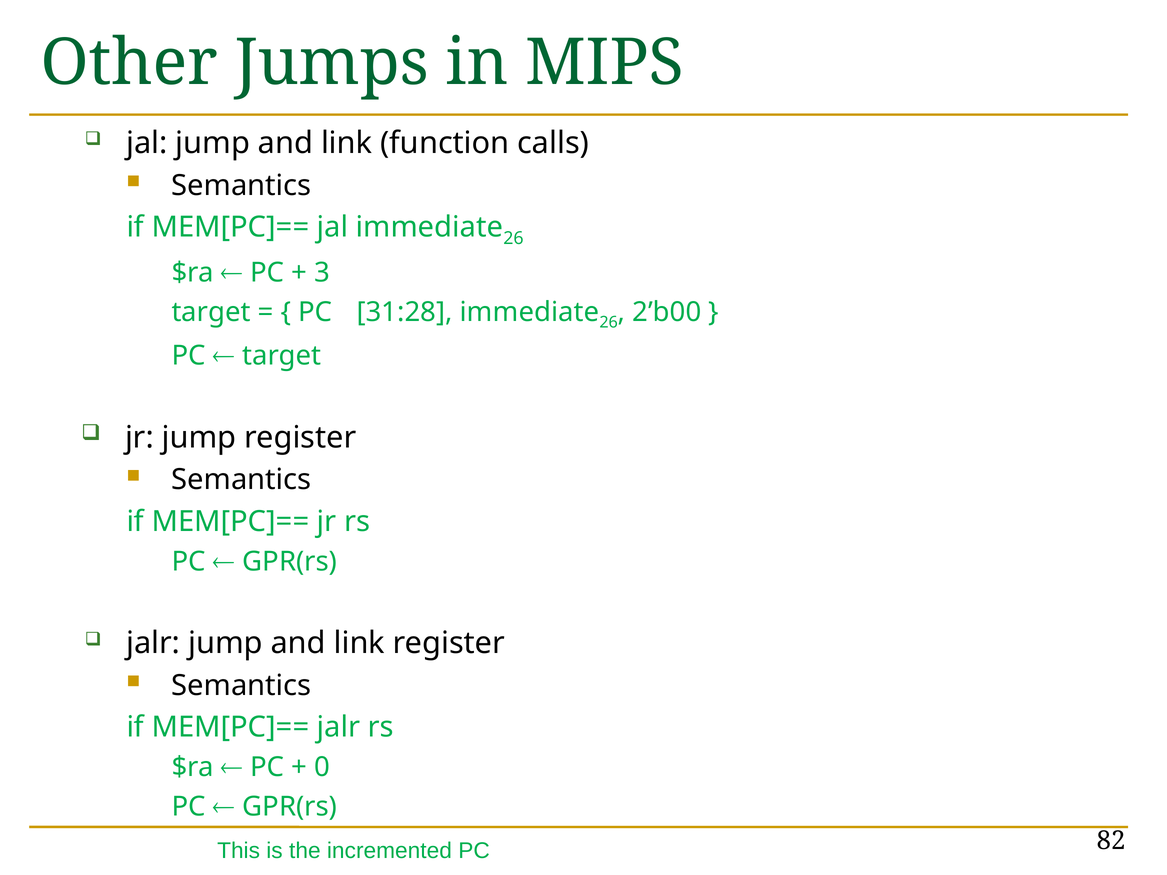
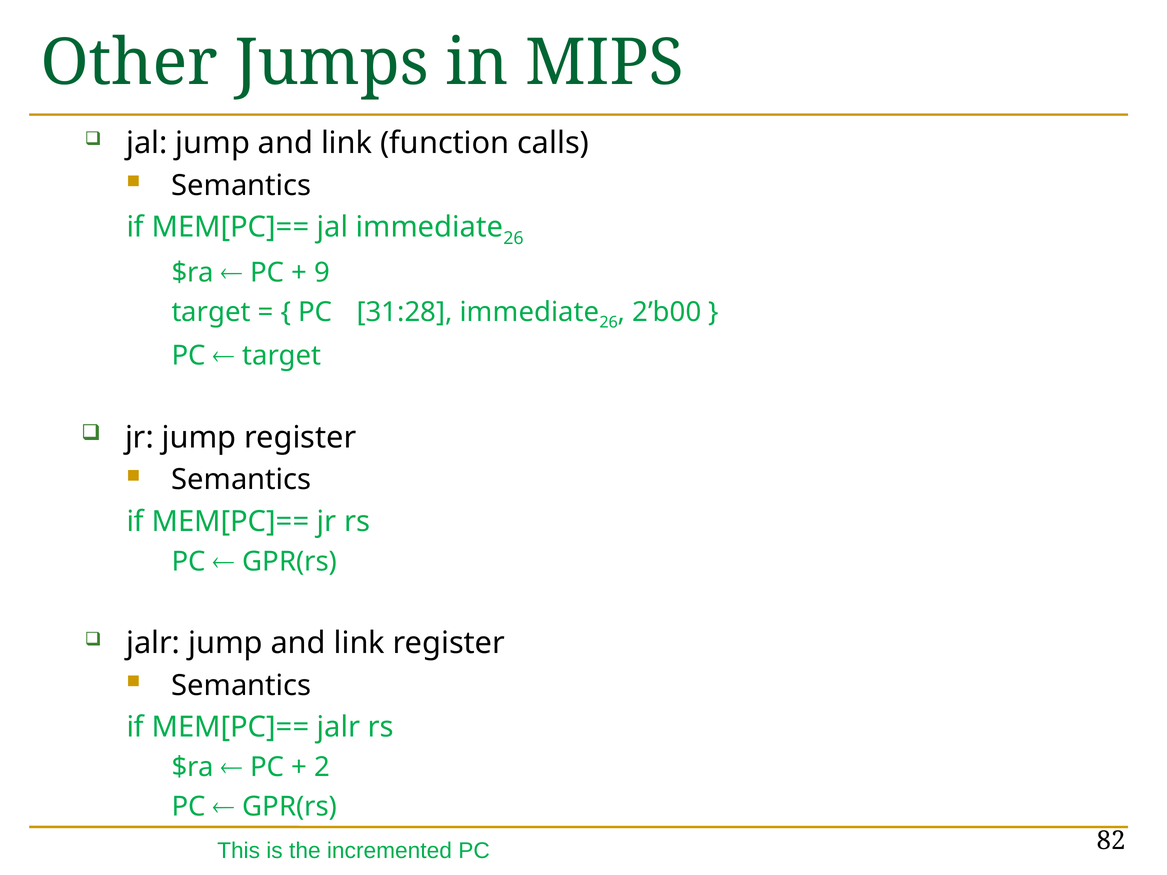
3: 3 -> 9 (322, 273)
0: 0 -> 2 (322, 768)
